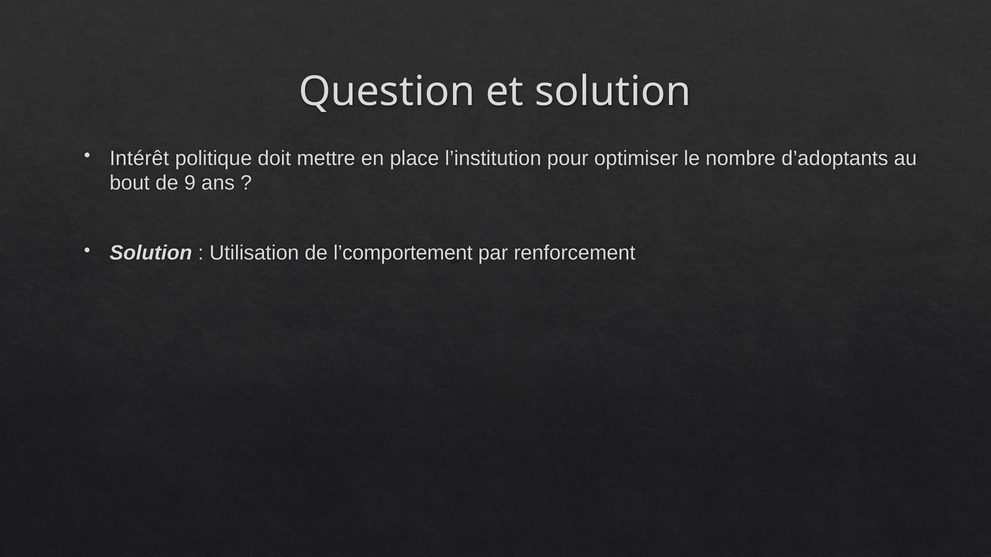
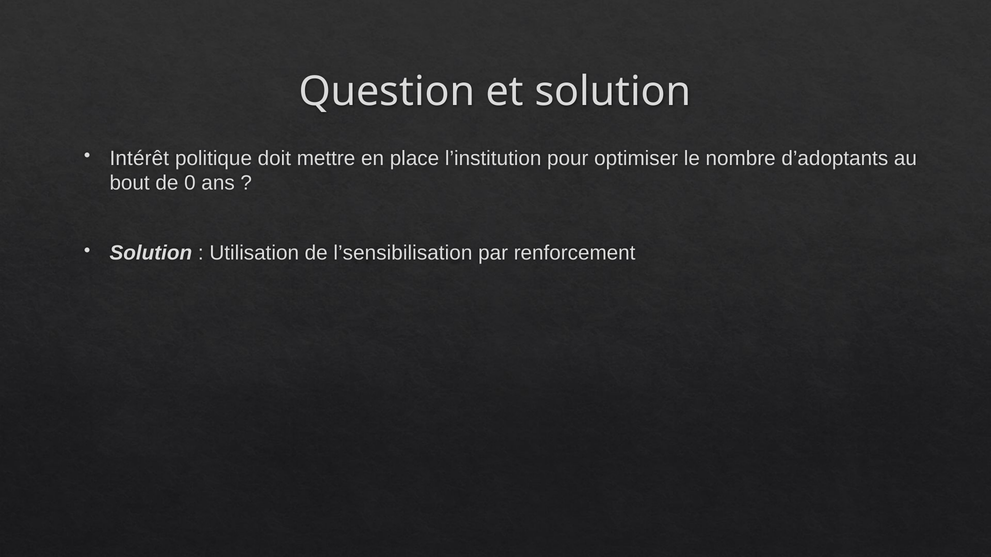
9: 9 -> 0 (190, 183)
l’comportement: l’comportement -> l’sensibilisation (403, 253)
